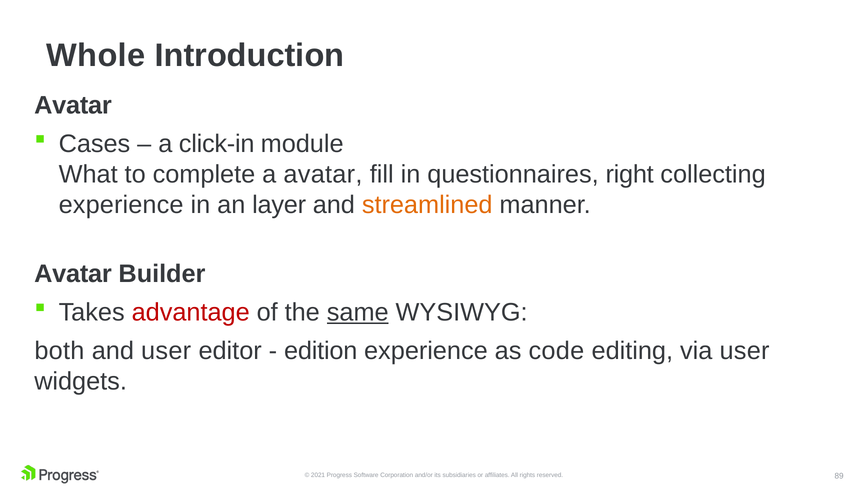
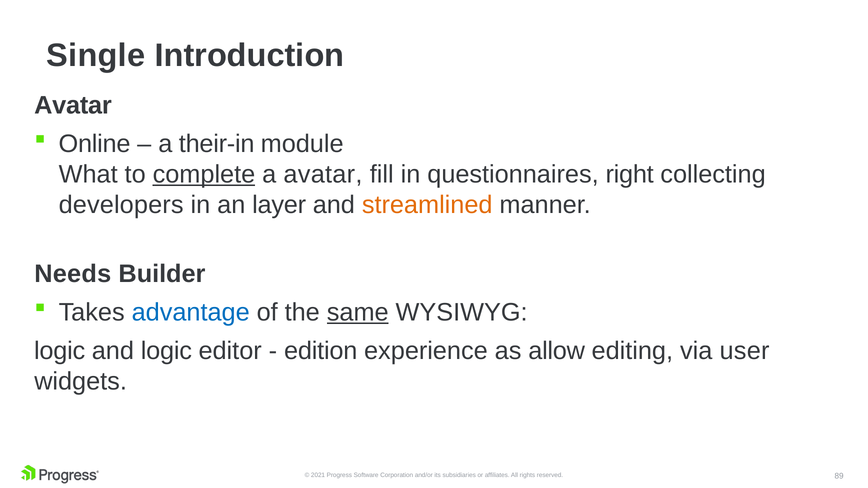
Whole: Whole -> Single (96, 55)
Cases: Cases -> Online (95, 144)
click-in: click-in -> their-in (217, 144)
complete underline: none -> present (204, 175)
experience: experience -> developers (121, 205)
Avatar: Avatar -> Needs (73, 274)
advantage colour: red -> blue (191, 313)
both: both -> logic (60, 351)
and user: user -> logic (166, 351)
code: code -> allow (557, 351)
